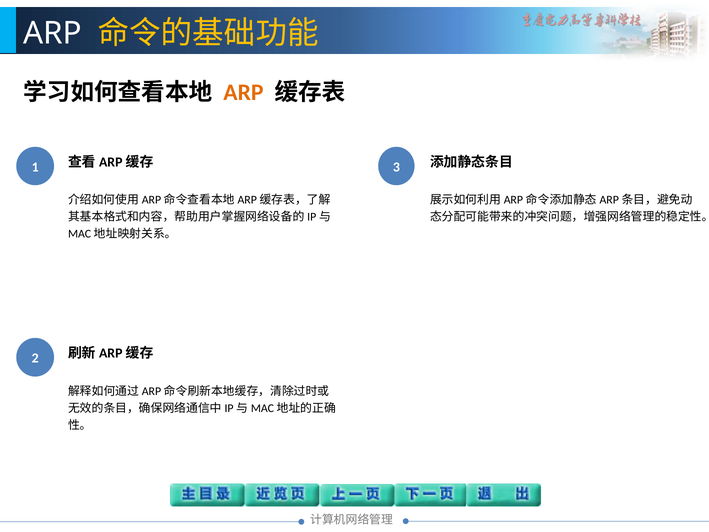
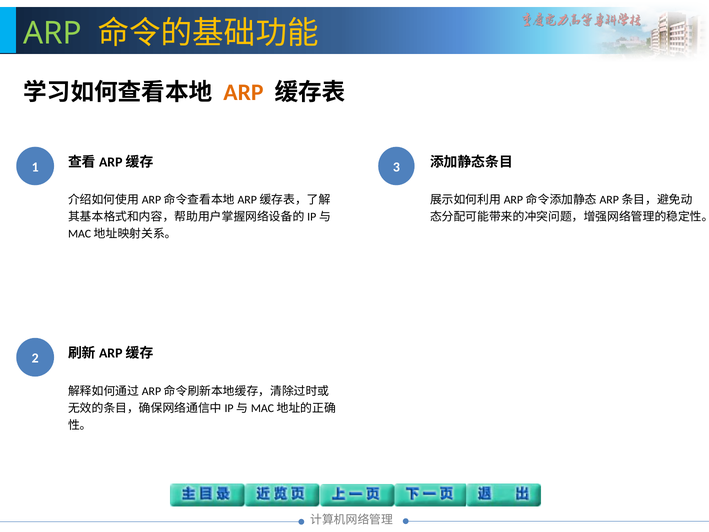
ARP colour: white -> light green (53, 33)
